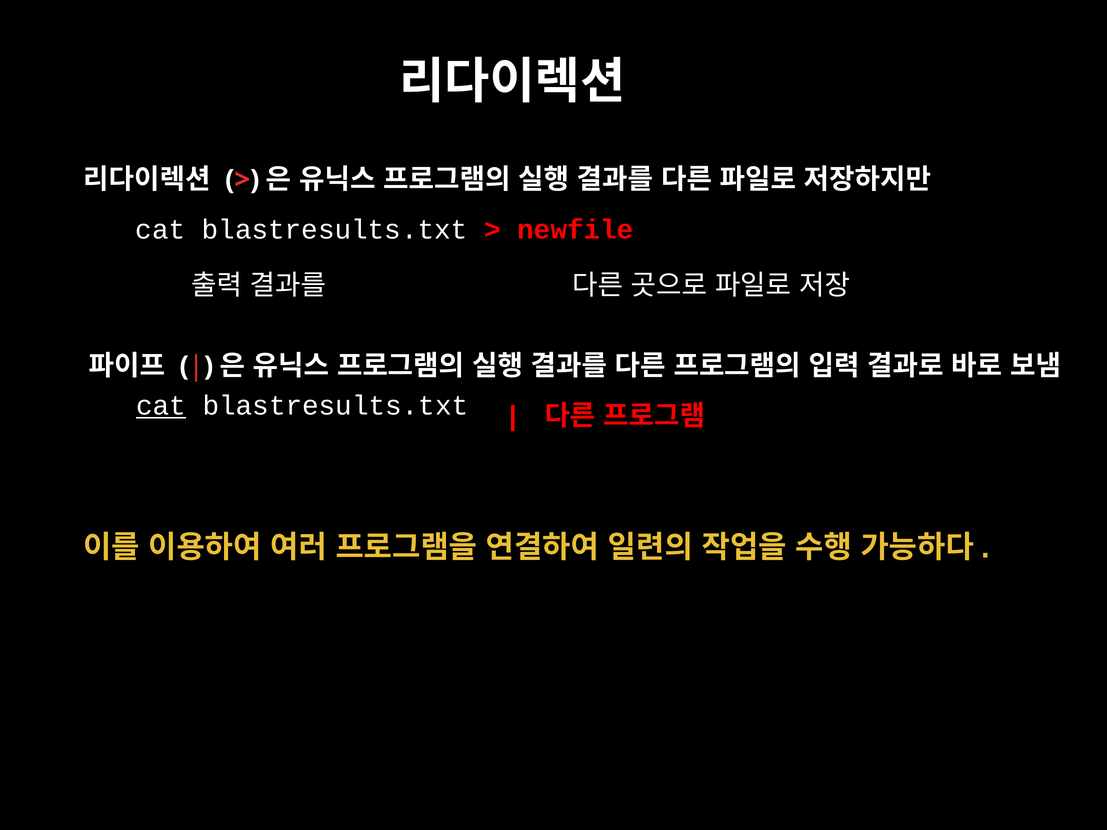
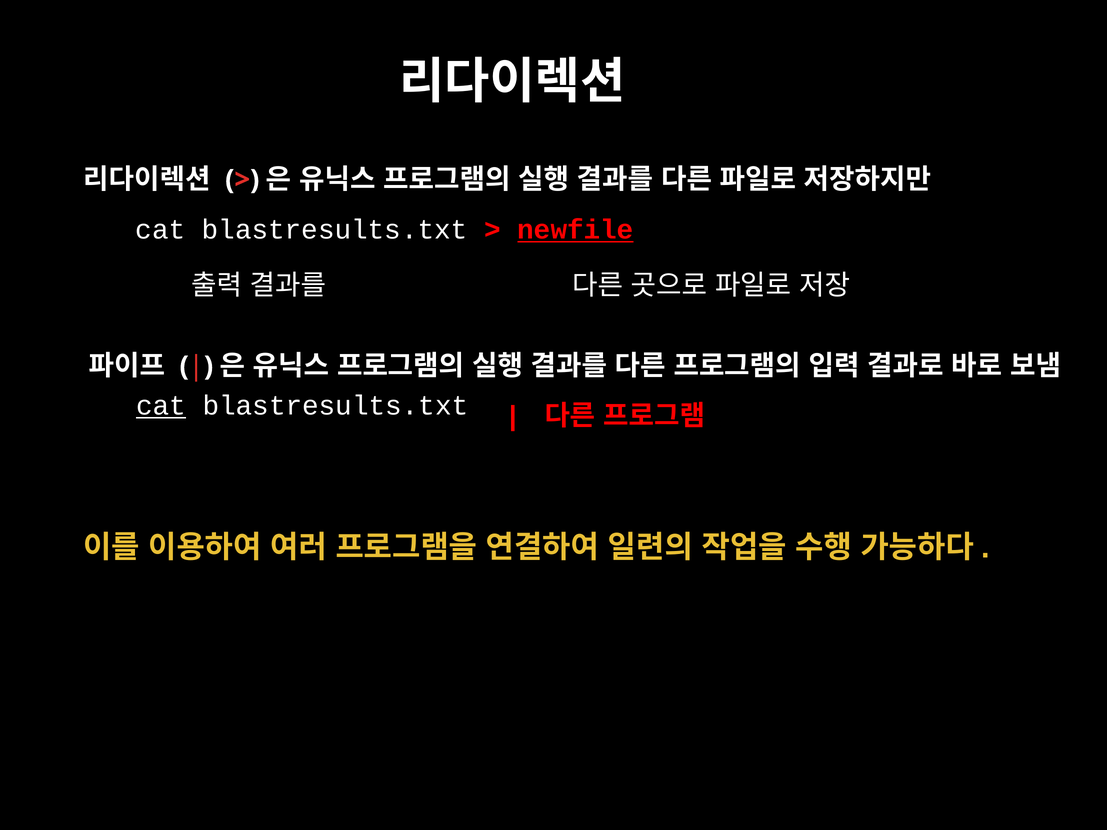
newfile underline: none -> present (575, 230)
